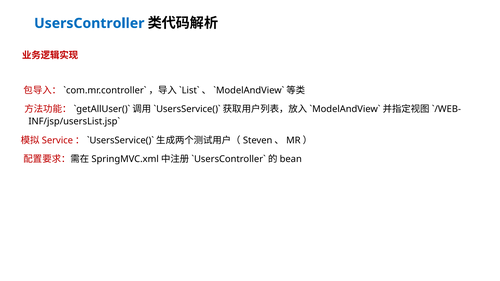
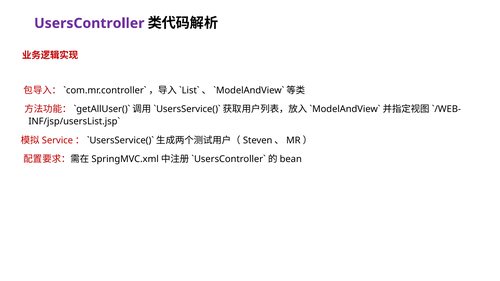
UsersController colour: blue -> purple (89, 23)
